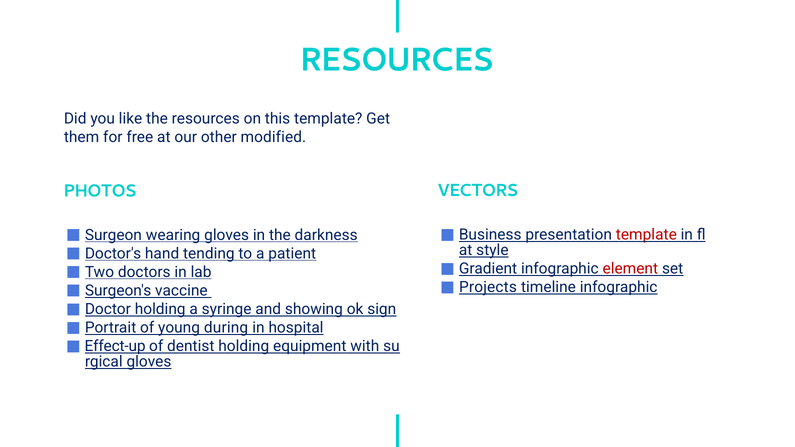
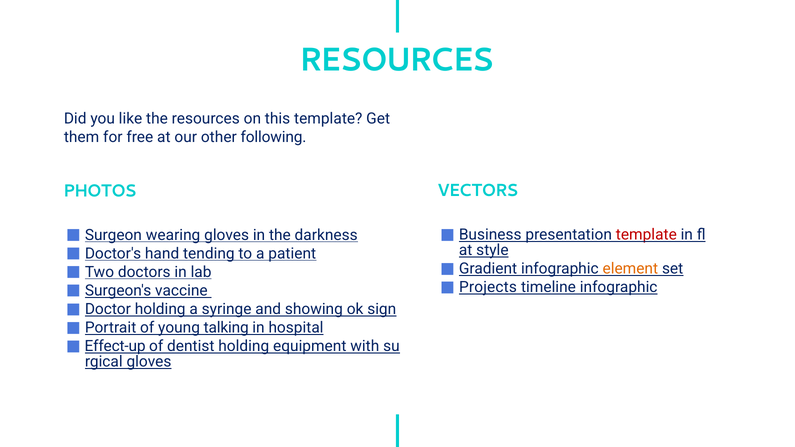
modified: modified -> following (273, 137)
element colour: red -> orange (630, 269)
during: during -> talking (226, 328)
